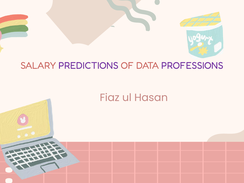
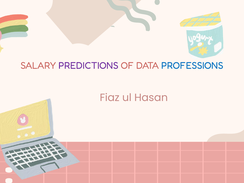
PROFESSIONS colour: purple -> blue (192, 66)
